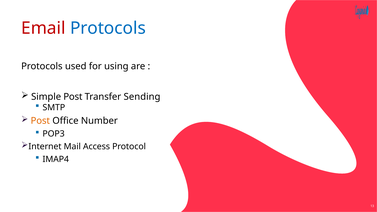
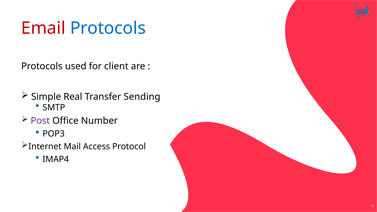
using: using -> client (116, 66)
Simple Post: Post -> Real (73, 97)
Post colour: orange -> purple (40, 121)
